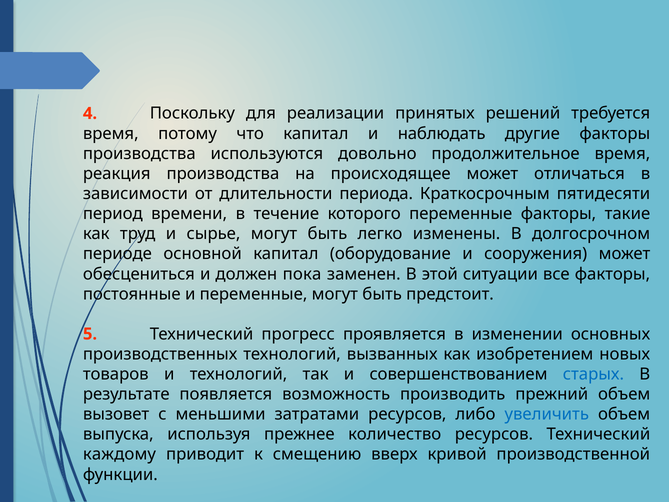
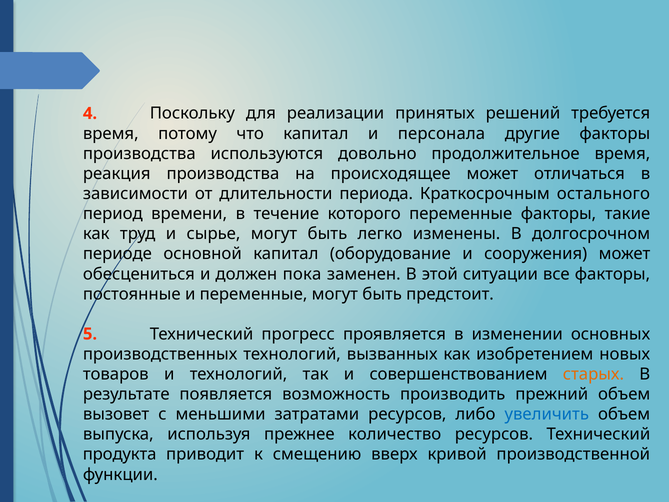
наблюдать: наблюдать -> персонала (441, 133)
пятидесяти: пятидесяти -> остального (603, 194)
старых colour: blue -> orange (593, 374)
каждому: каждому -> продукта (120, 454)
